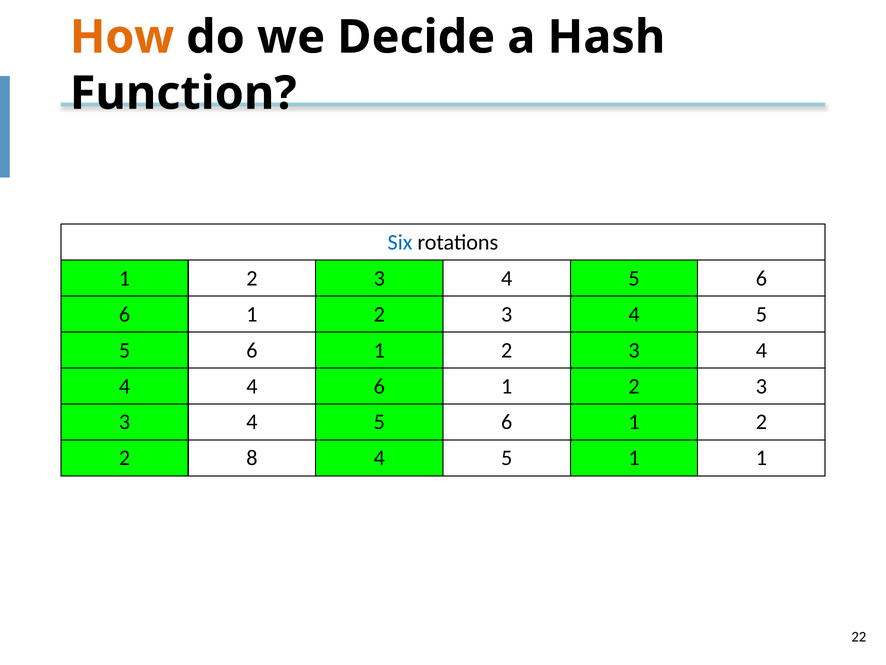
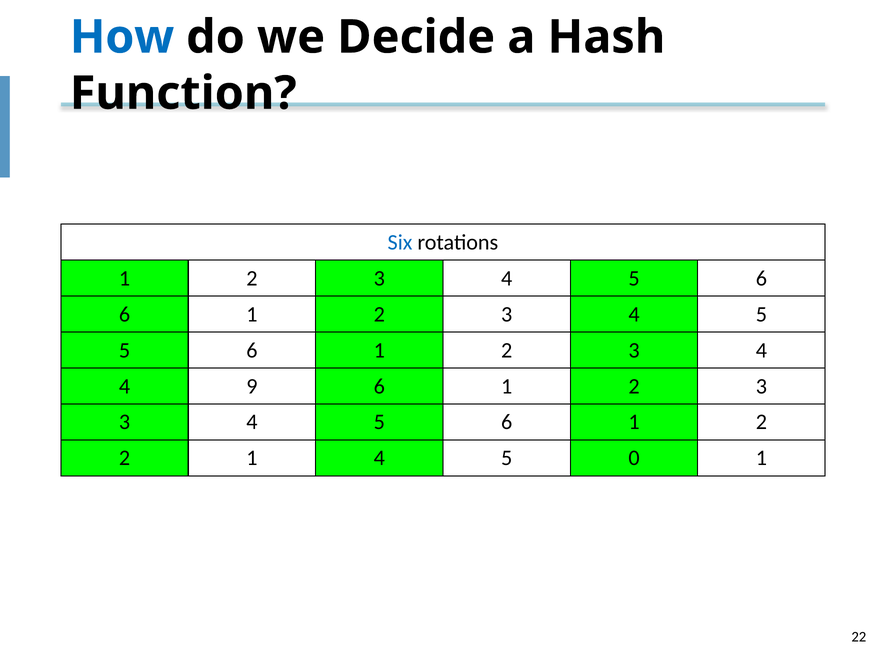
How colour: orange -> blue (122, 37)
4: 4 -> 9 (252, 386)
2 8: 8 -> 1 (252, 458)
5 1: 1 -> 0 (634, 458)
